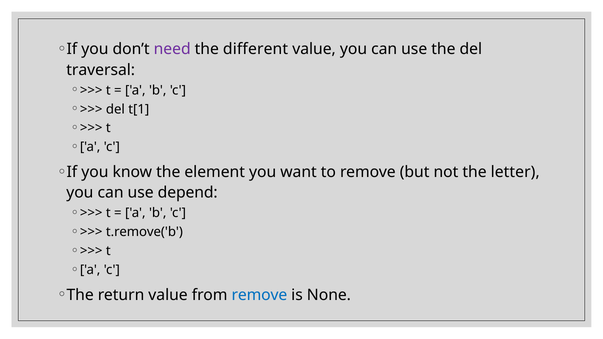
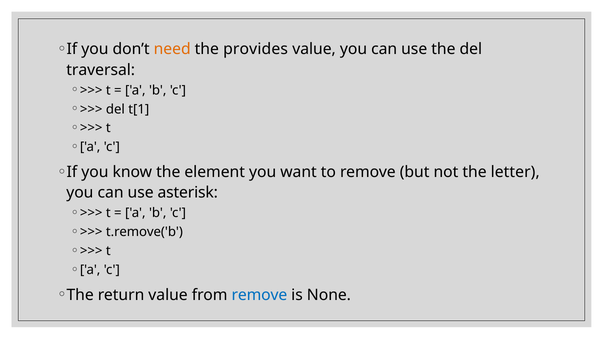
need colour: purple -> orange (172, 49)
different: different -> provides (256, 49)
depend: depend -> asterisk (188, 193)
